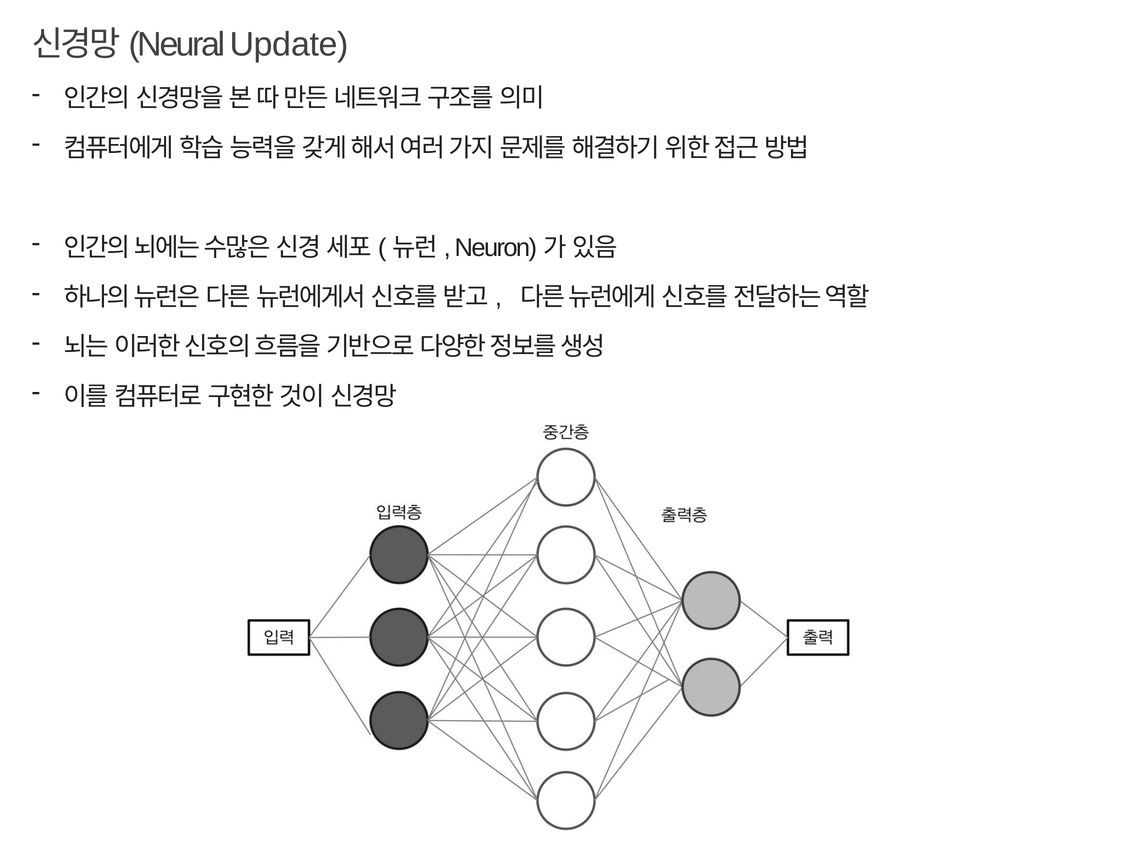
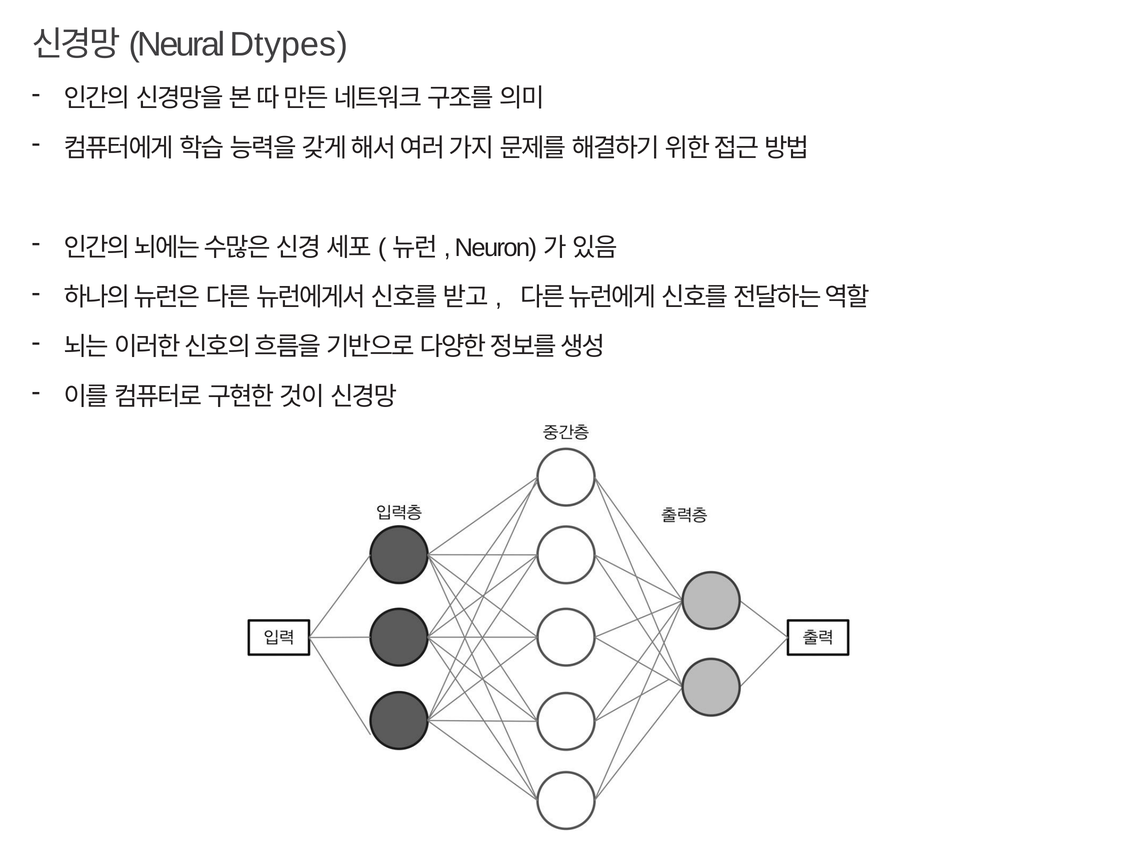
Update: Update -> Dtypes (289, 44)
